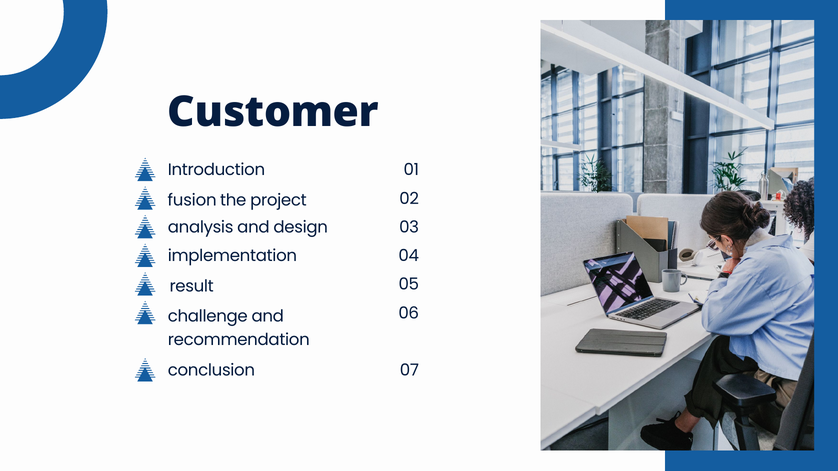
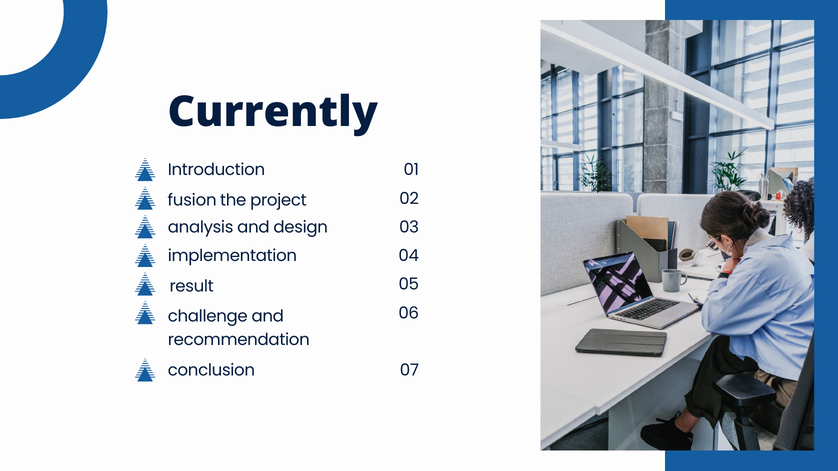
Customer: Customer -> Currently (273, 112)
